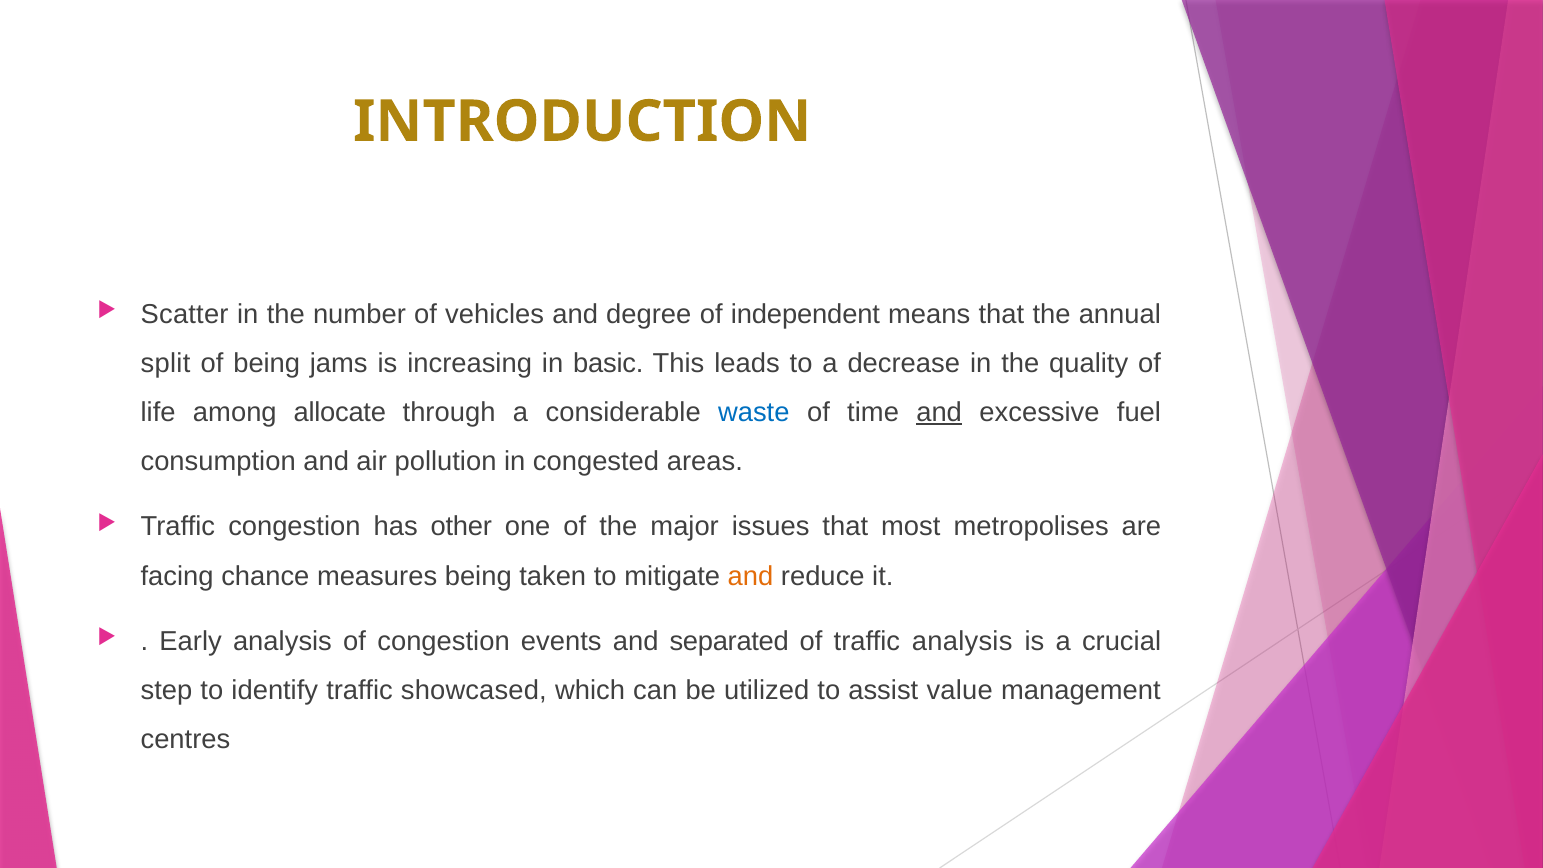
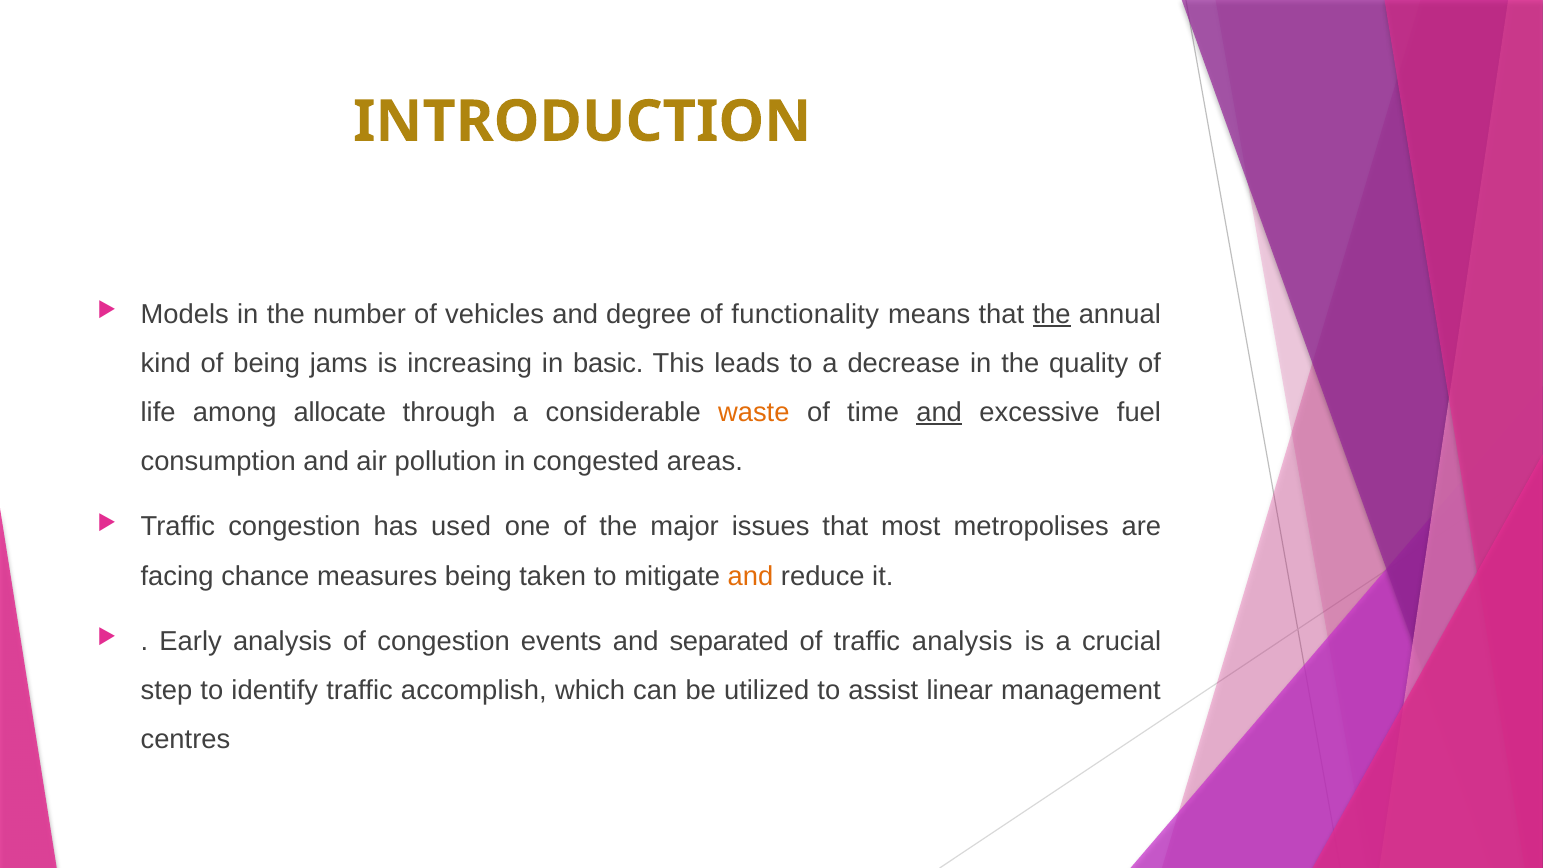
Scatter: Scatter -> Models (185, 314)
independent: independent -> functionality (805, 314)
the underline: none -> present (1052, 314)
split: split -> kind (166, 363)
waste colour: blue -> orange (754, 412)
other: other -> used (461, 527)
showcased: showcased -> accomplish (474, 691)
value: value -> linear (960, 691)
